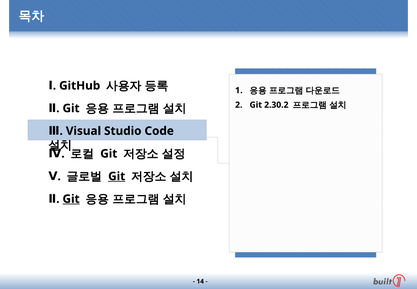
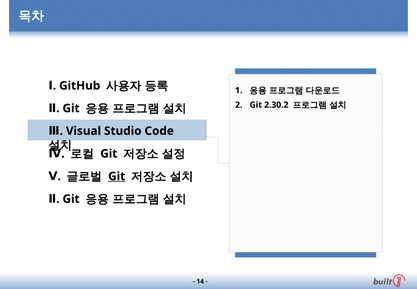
Git underline: present -> none (71, 199)
